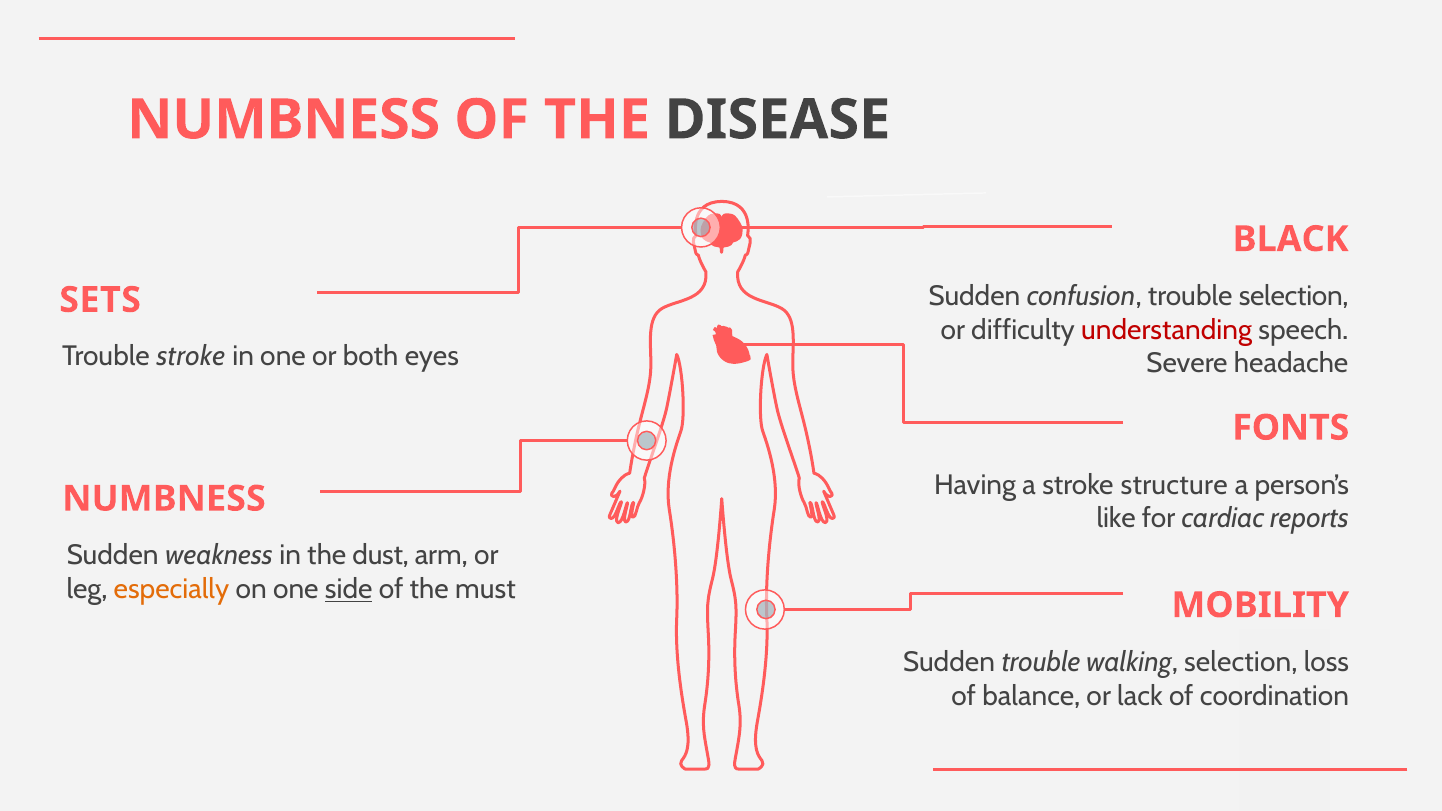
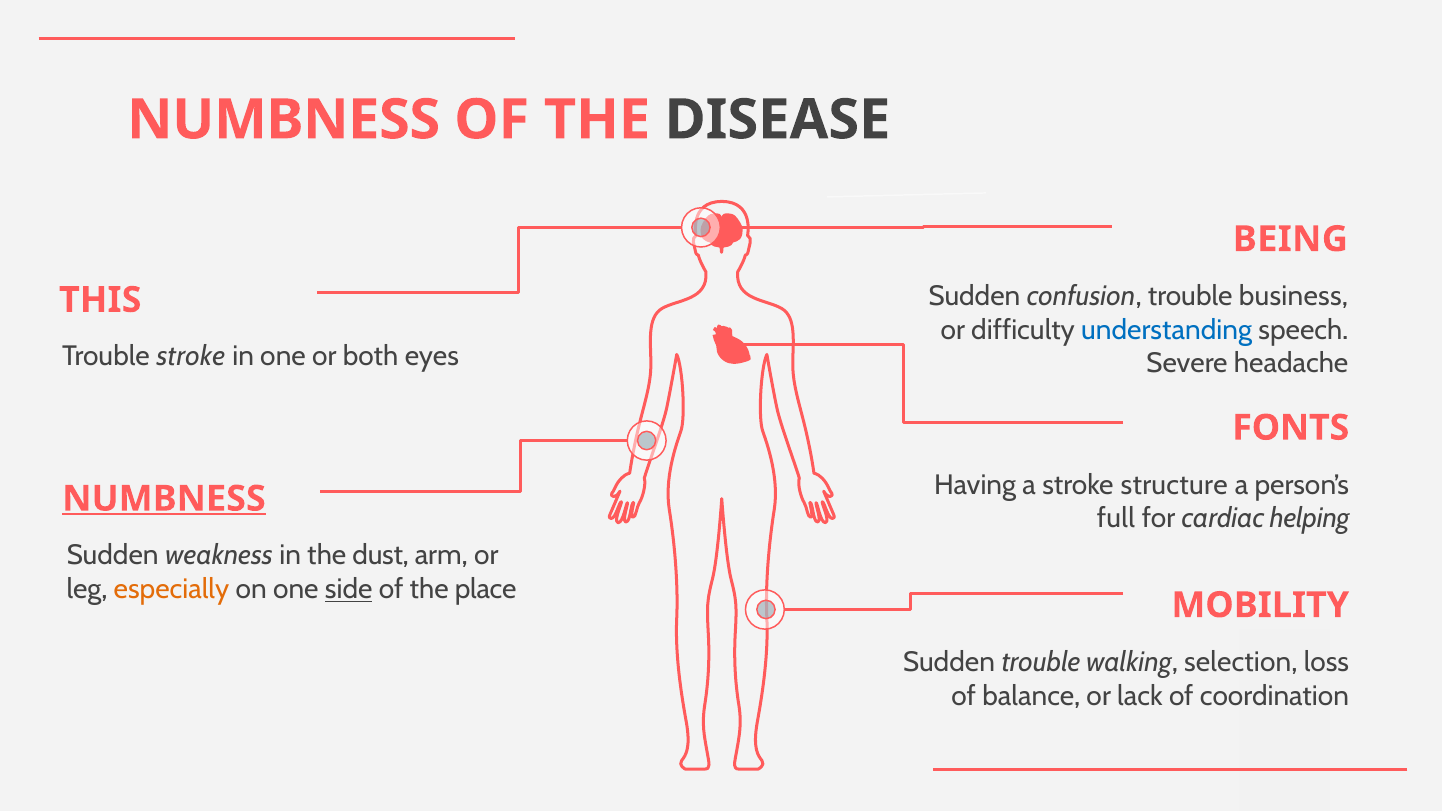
BLACK: BLACK -> BEING (1290, 239)
trouble selection: selection -> business (1293, 296)
SETS: SETS -> THIS (100, 300)
understanding colour: red -> blue (1167, 330)
NUMBNESS underline: none -> present (164, 499)
like: like -> full (1116, 519)
reports: reports -> helping (1310, 519)
must: must -> place (486, 589)
